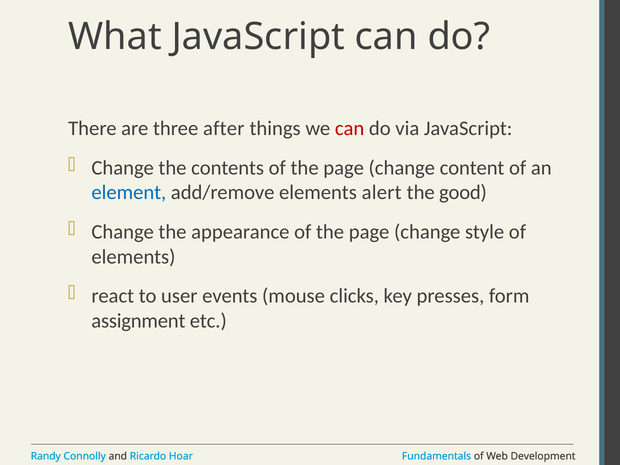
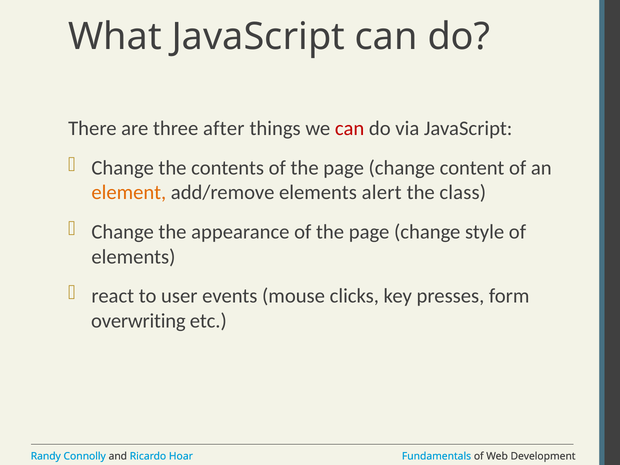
element colour: blue -> orange (129, 193)
good: good -> class (463, 193)
assignment: assignment -> overwriting (138, 321)
